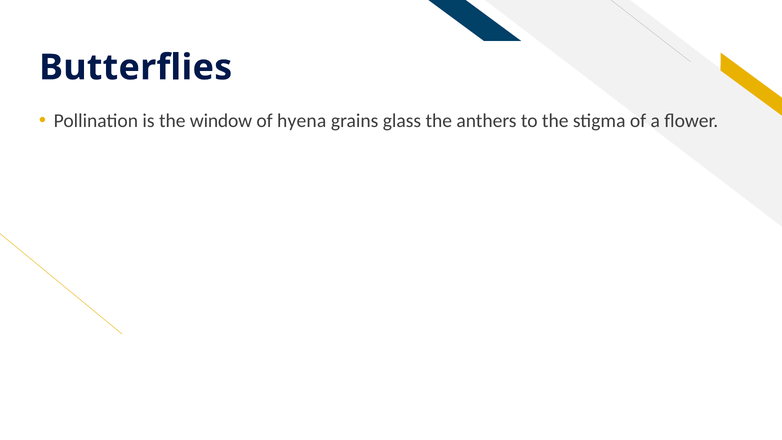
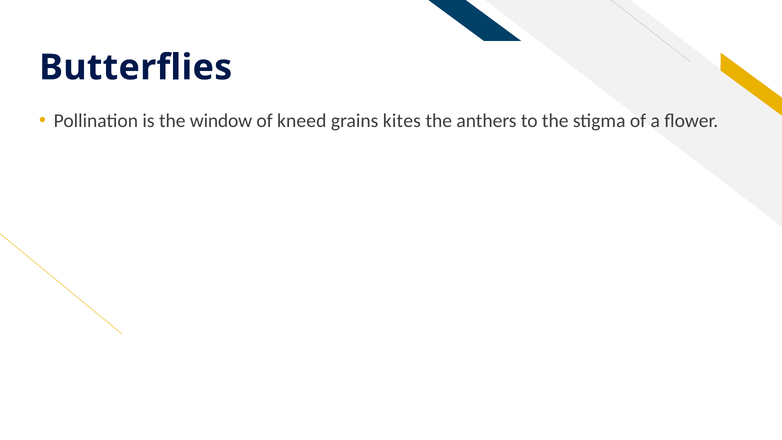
hyena: hyena -> kneed (302, 121)
glass: glass -> kites (402, 121)
